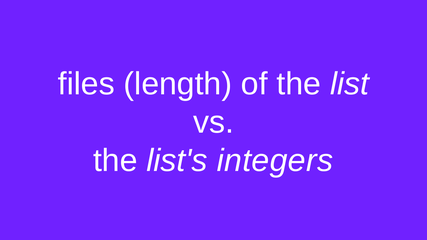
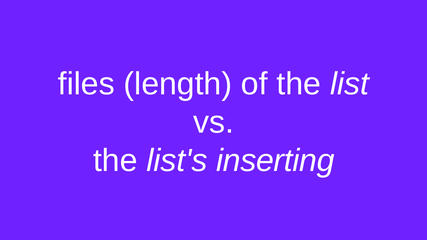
integers: integers -> inserting (275, 161)
